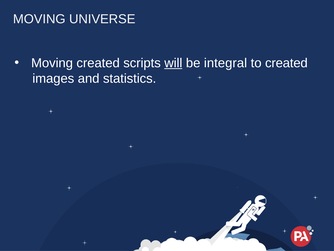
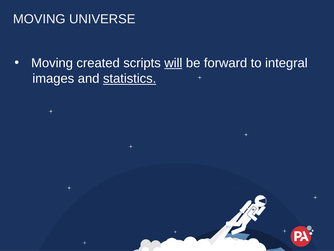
integral: integral -> forward (226, 63)
to created: created -> integral (286, 63)
statistics underline: none -> present (130, 79)
